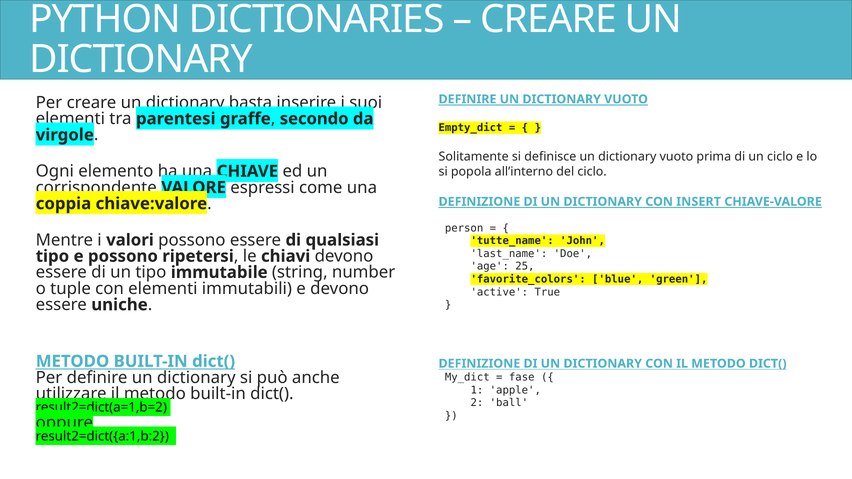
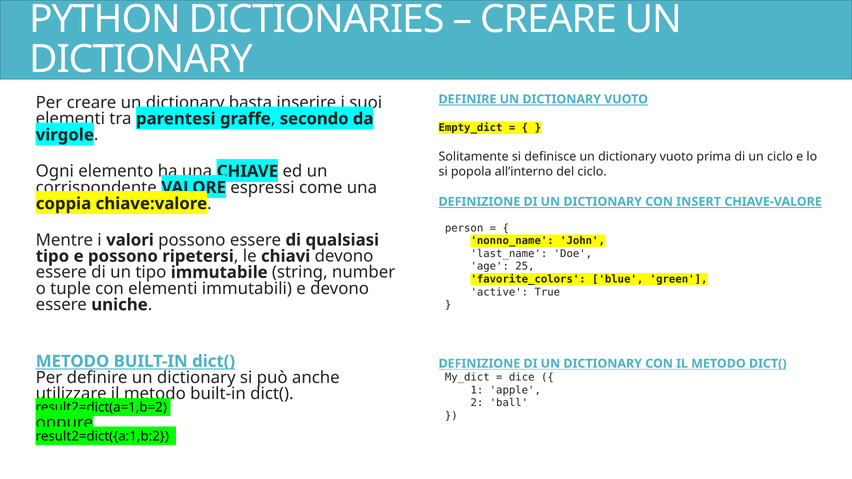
tutte_name: tutte_name -> nonno_name (512, 241)
fase: fase -> dice (522, 377)
